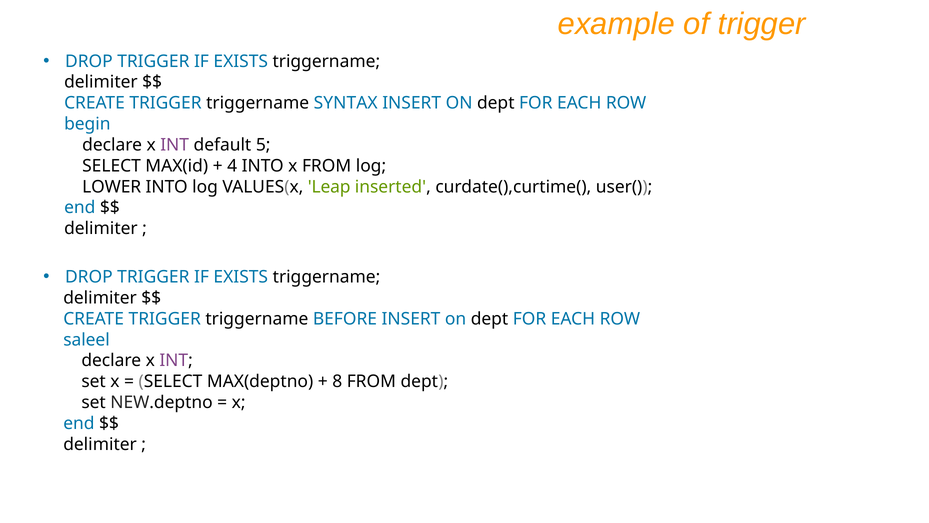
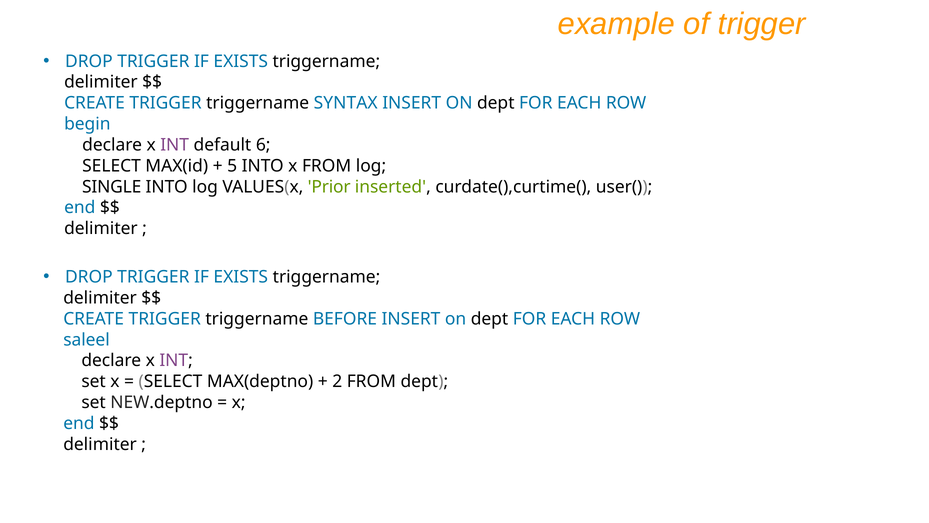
5: 5 -> 6 (263, 145)
4: 4 -> 5 (232, 166)
LOWER: LOWER -> SINGLE (112, 187)
Leap: Leap -> Prior (329, 187)
8: 8 -> 2 (337, 381)
